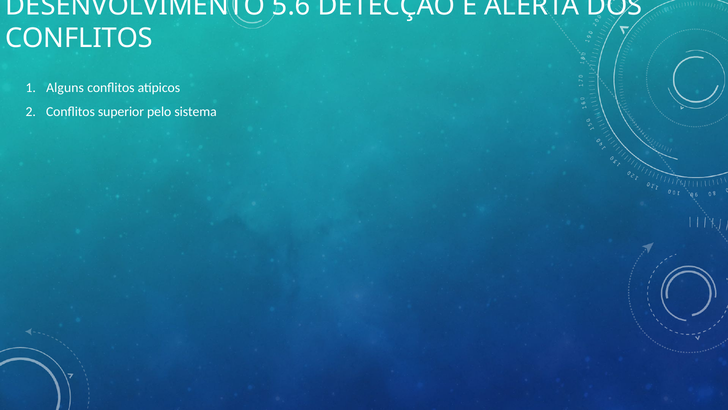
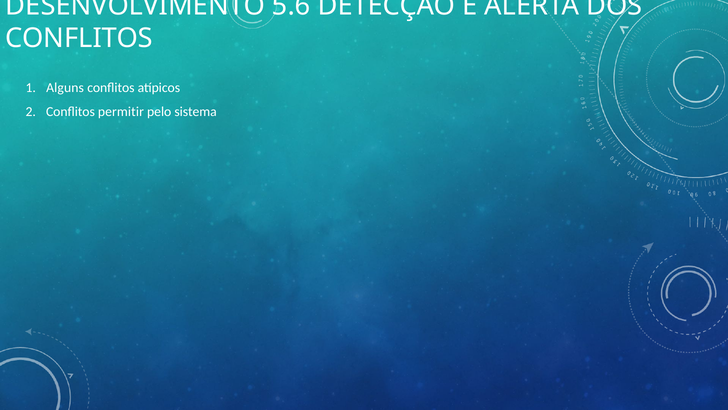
superior: superior -> permitir (121, 112)
